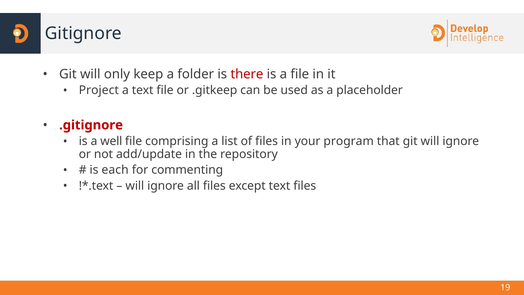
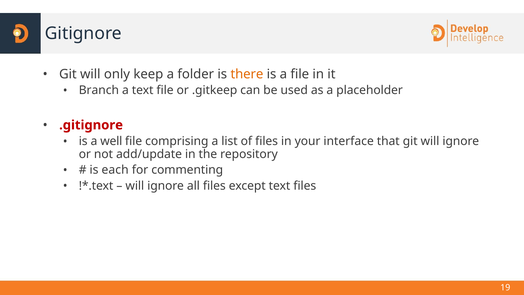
there colour: red -> orange (247, 74)
Project: Project -> Branch (99, 90)
program: program -> interface (349, 141)
